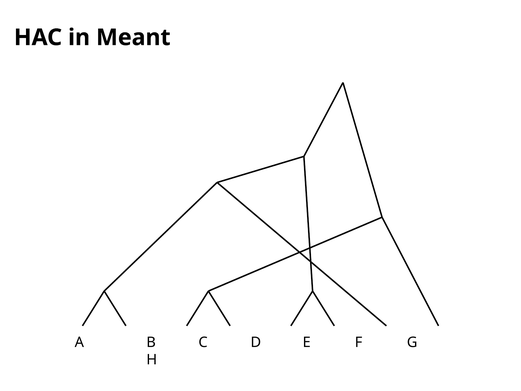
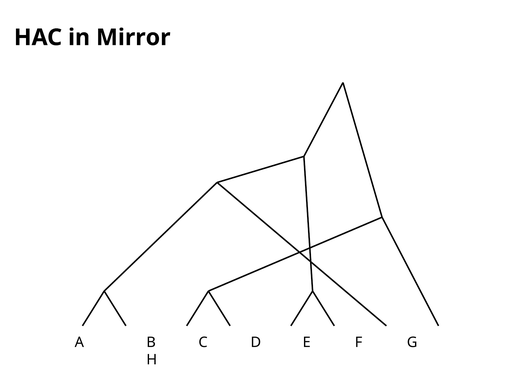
Meant: Meant -> Mirror (133, 37)
